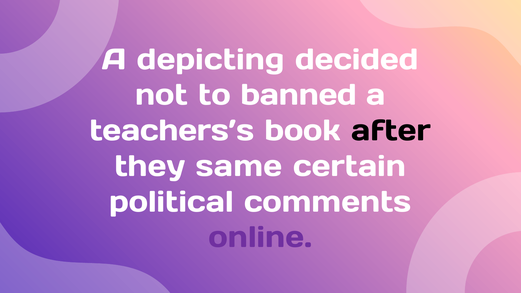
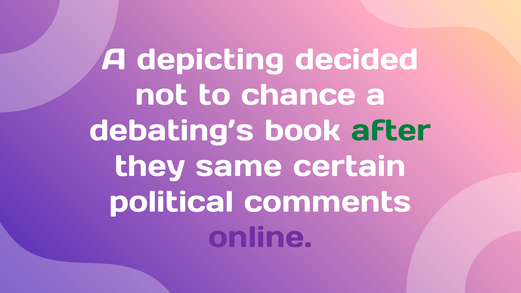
banned: banned -> chance (299, 95)
teachers’s: teachers’s -> debating’s (172, 131)
after colour: black -> green (391, 131)
